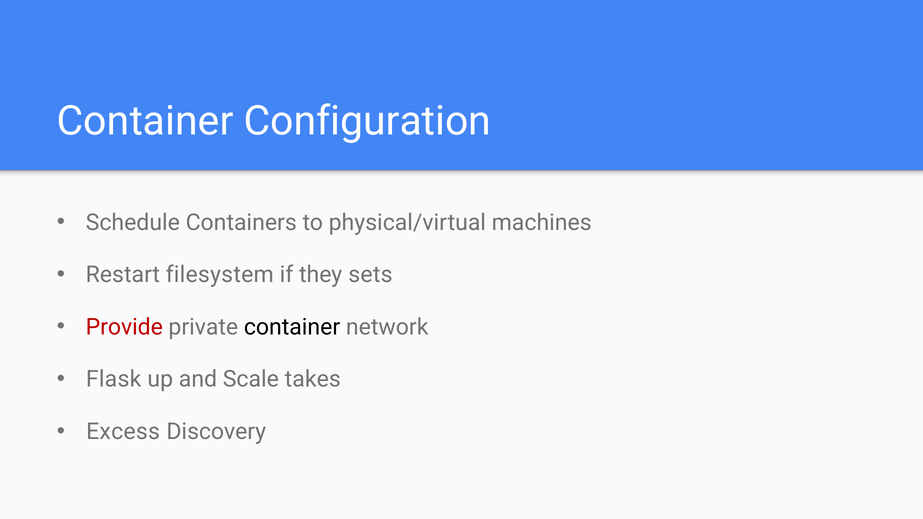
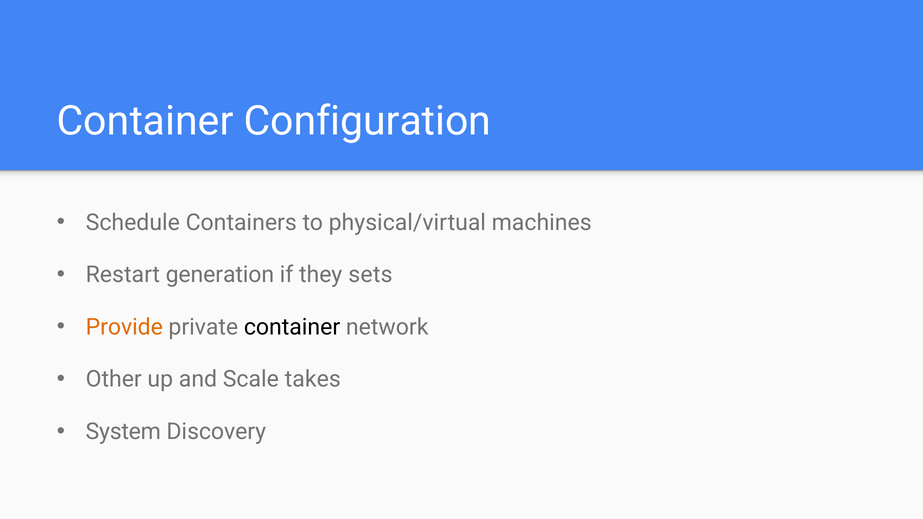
filesystem: filesystem -> generation (220, 275)
Provide colour: red -> orange (124, 327)
Flask: Flask -> Other (114, 380)
Excess: Excess -> System (123, 432)
